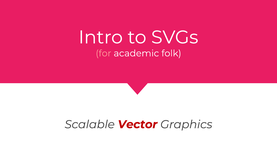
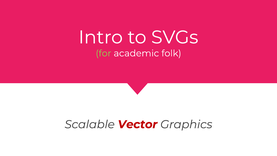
for colour: pink -> light green (103, 53)
